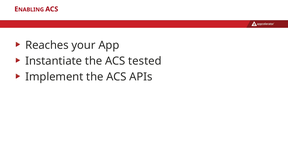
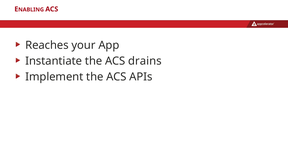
tested: tested -> drains (145, 61)
